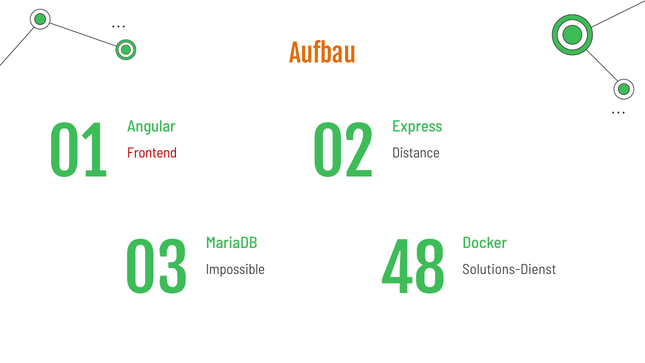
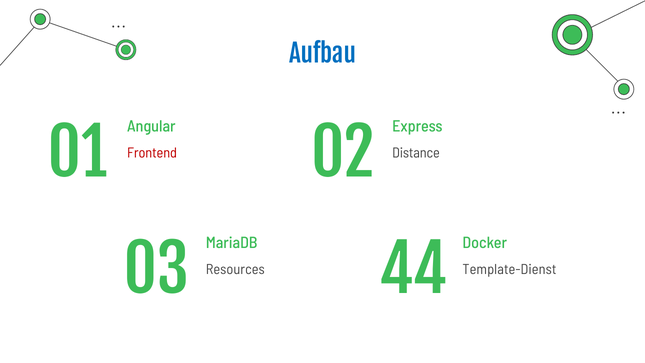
Aufbau colour: orange -> blue (323, 54)
48: 48 -> 44 (413, 272)
Impossible: Impossible -> Resources (235, 270)
Solutions-Dienst: Solutions-Dienst -> Template-Dienst (509, 270)
